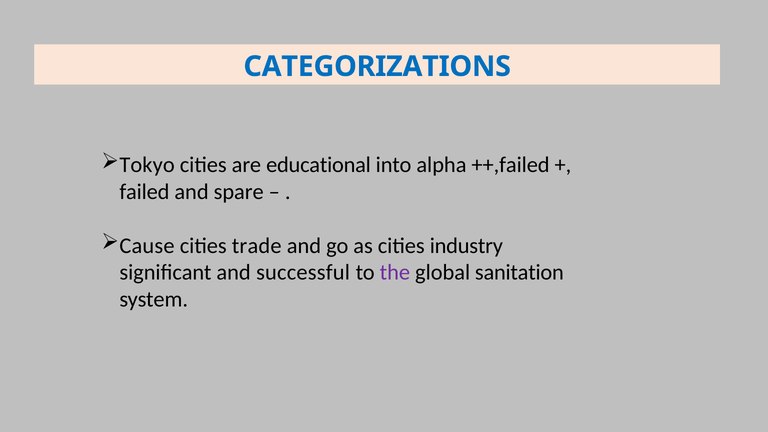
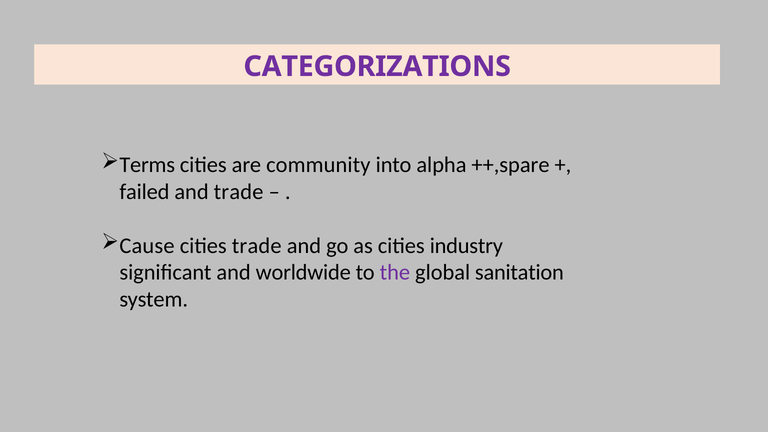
CATEGORIZATIONS colour: blue -> purple (377, 66)
Tokyo: Tokyo -> Terms (147, 165)
educational: educational -> community (318, 165)
++,failed: ++,failed -> ++,spare (511, 165)
and spare: spare -> trade (239, 192)
successful: successful -> worldwide (303, 273)
